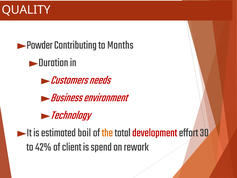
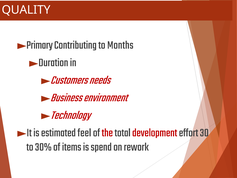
Powder: Powder -> Primary (40, 45)
boil: boil -> feel (84, 132)
the colour: orange -> red (107, 132)
42%: 42% -> 30% (43, 146)
client: client -> items (72, 146)
